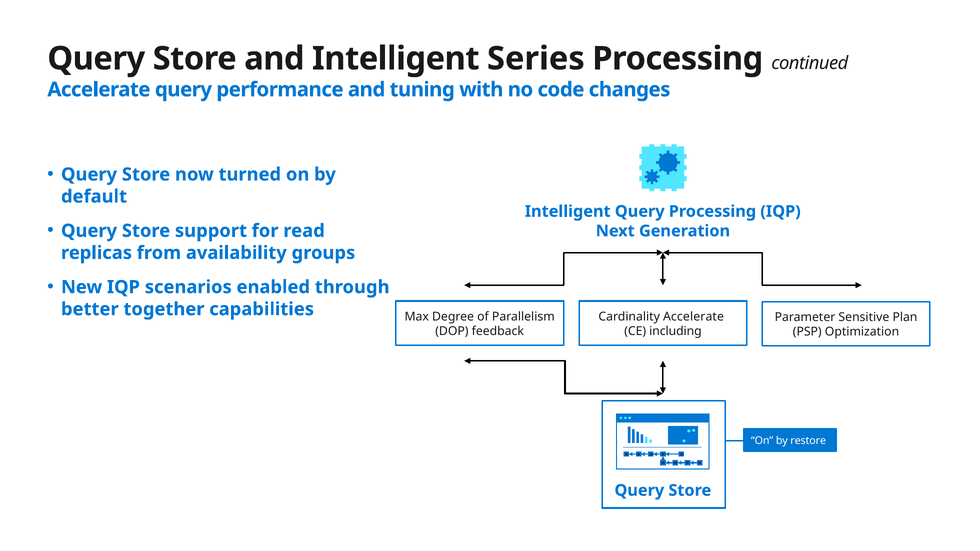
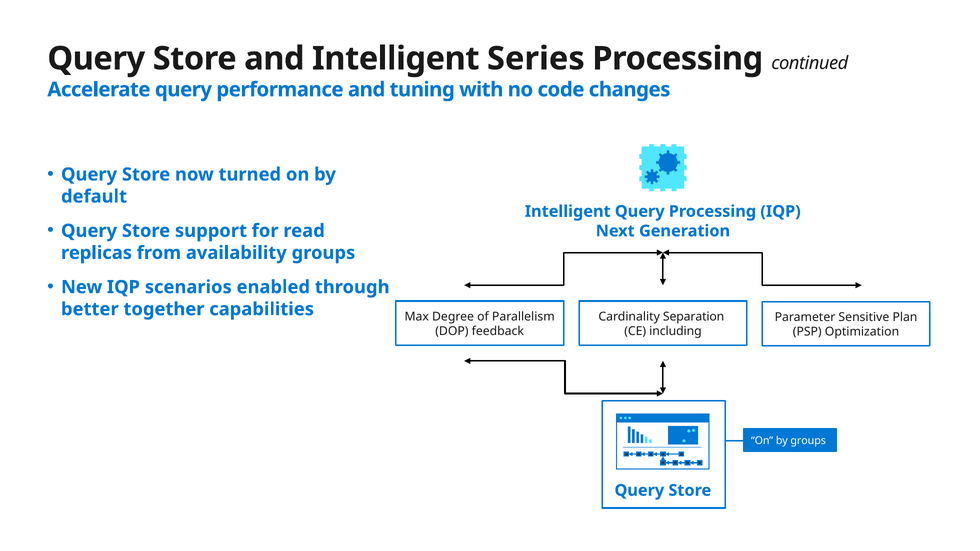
Cardinality Accelerate: Accelerate -> Separation (694, 317)
by restore: restore -> groups (808, 441)
